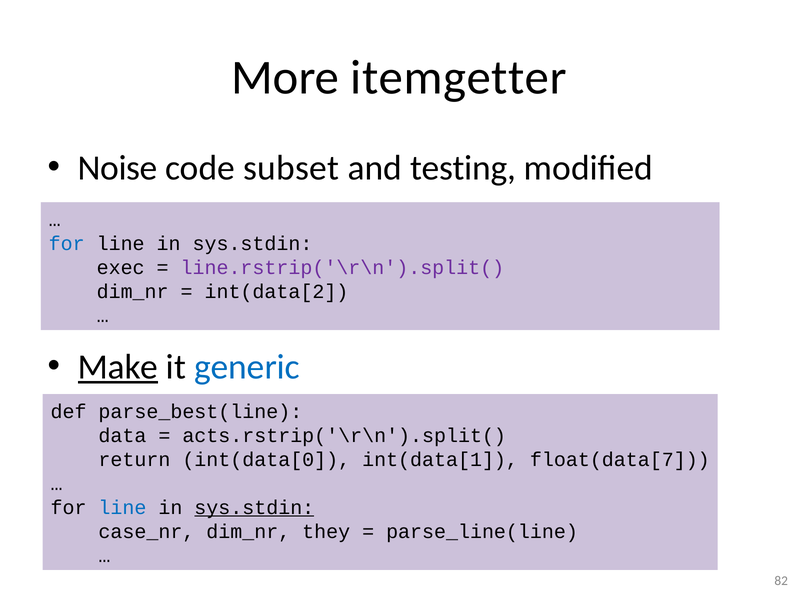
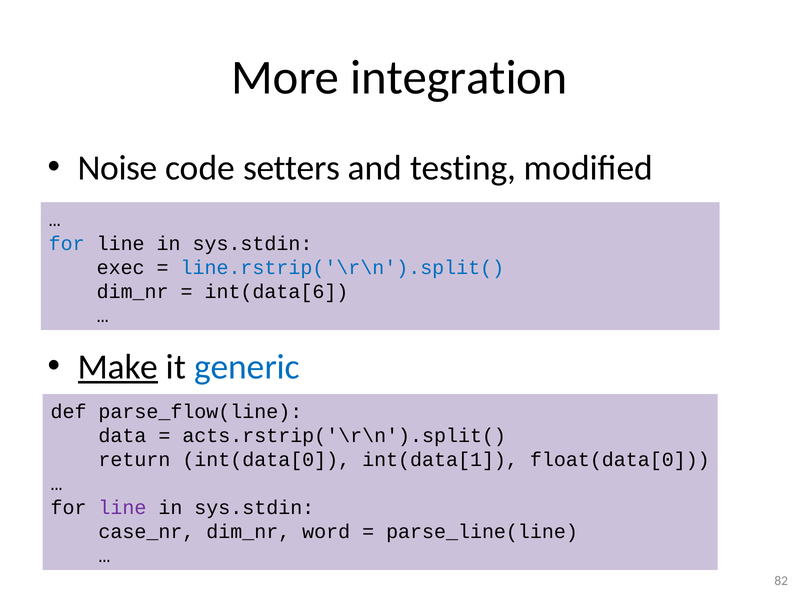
itemgetter: itemgetter -> integration (459, 77)
subset: subset -> setters (292, 168)
line.rstrip('\r\n').split( colour: purple -> blue (342, 267)
int(data[2: int(data[2 -> int(data[6 (276, 291)
parse_best(line: parse_best(line -> parse_flow(line (200, 411)
float(data[7: float(data[7 -> float(data[0 (620, 459)
line colour: blue -> purple (122, 507)
sys.stdin underline: present -> none (254, 507)
they: they -> word (326, 531)
